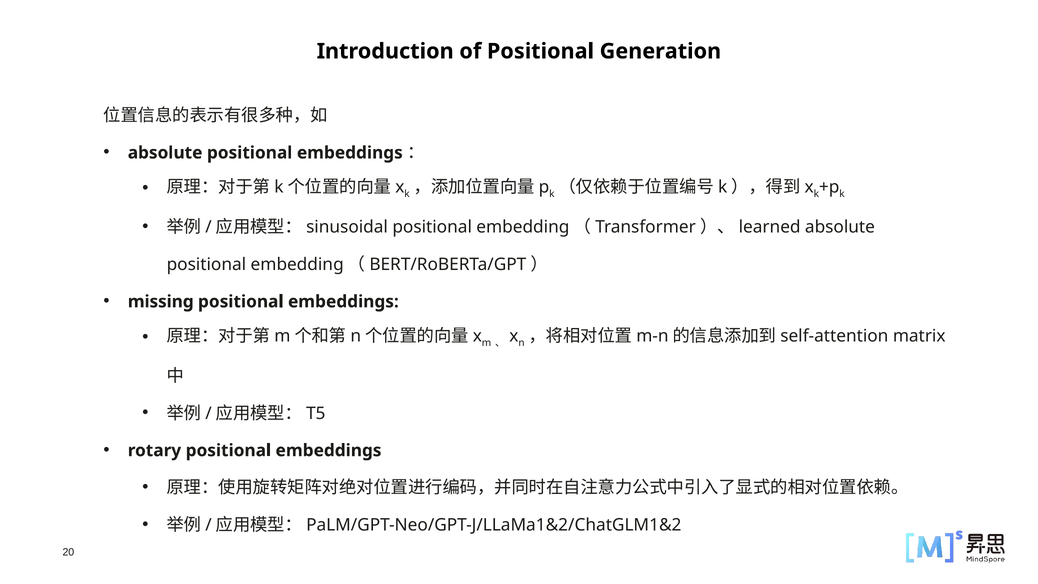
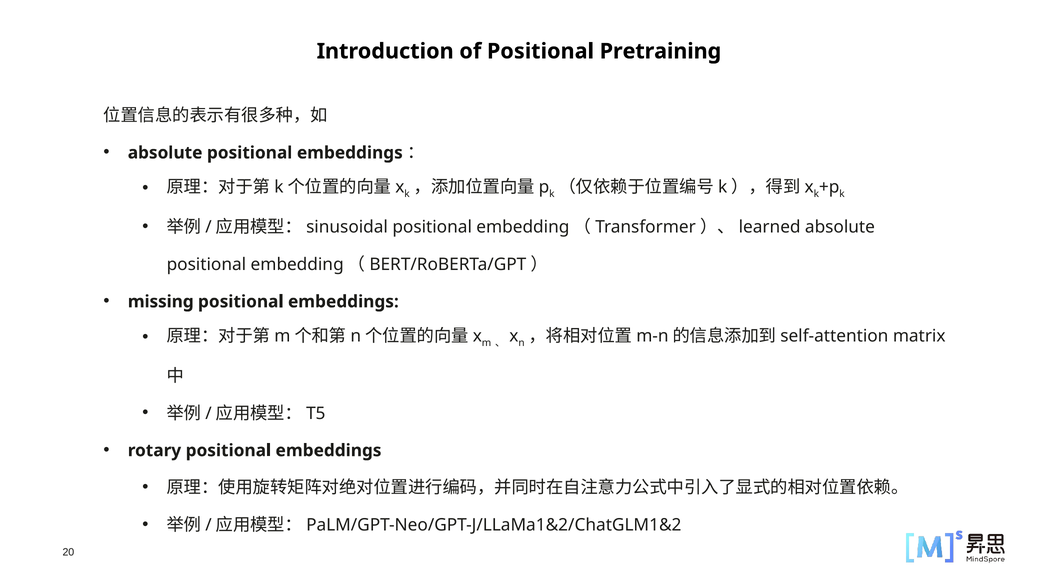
Generation: Generation -> Pretraining (660, 51)
